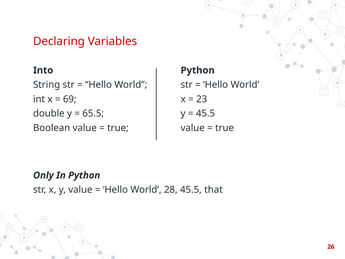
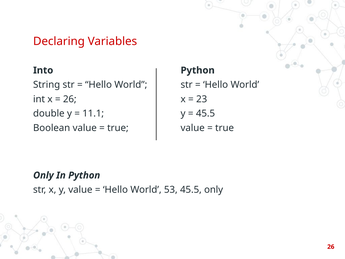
69: 69 -> 26 (70, 99)
65.5: 65.5 -> 11.1 (93, 113)
28: 28 -> 53 (171, 190)
45.5 that: that -> only (214, 190)
